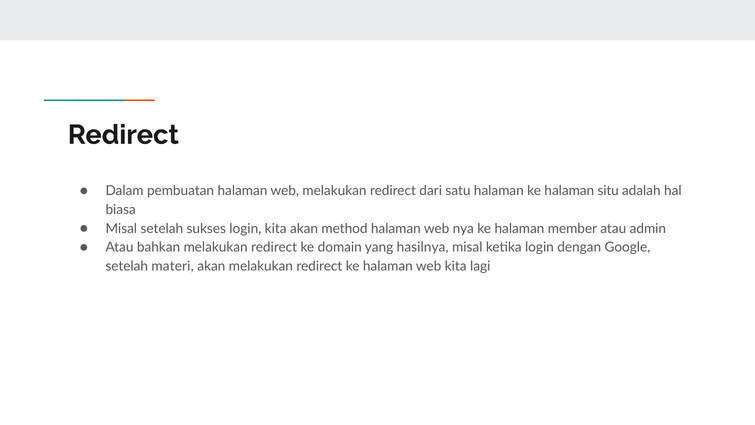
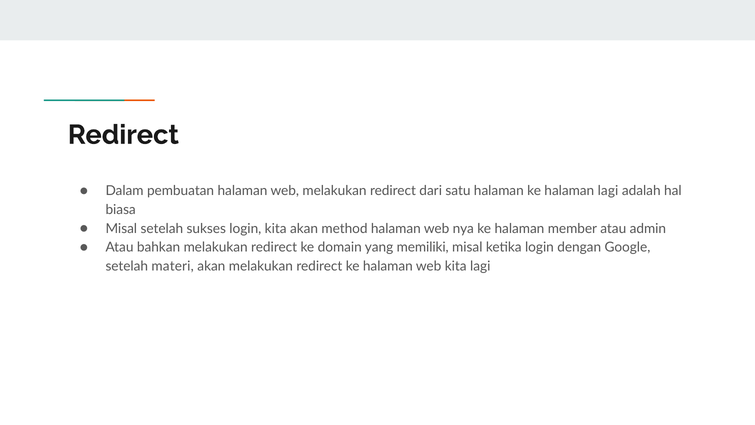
halaman situ: situ -> lagi (608, 191)
hasilnya: hasilnya -> memiliki (423, 247)
